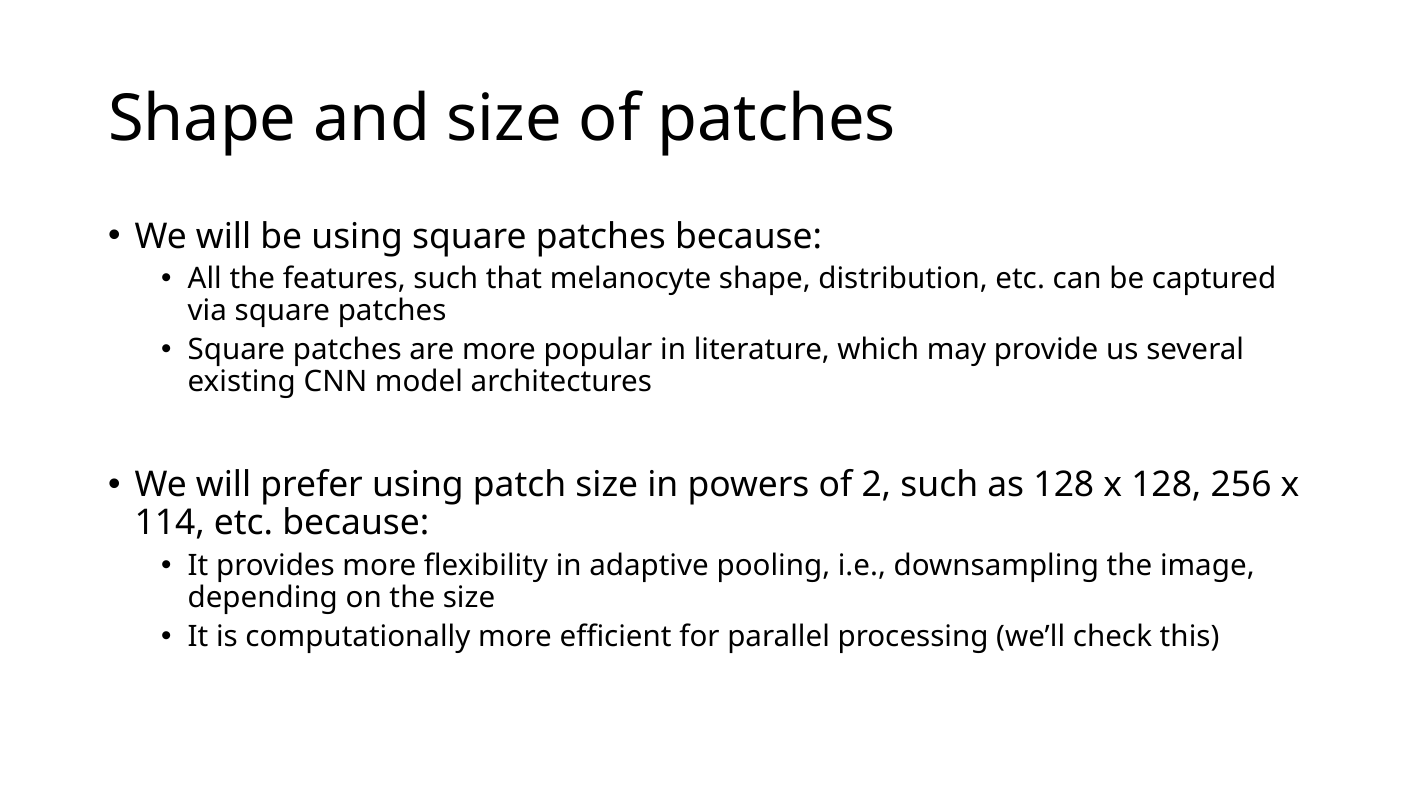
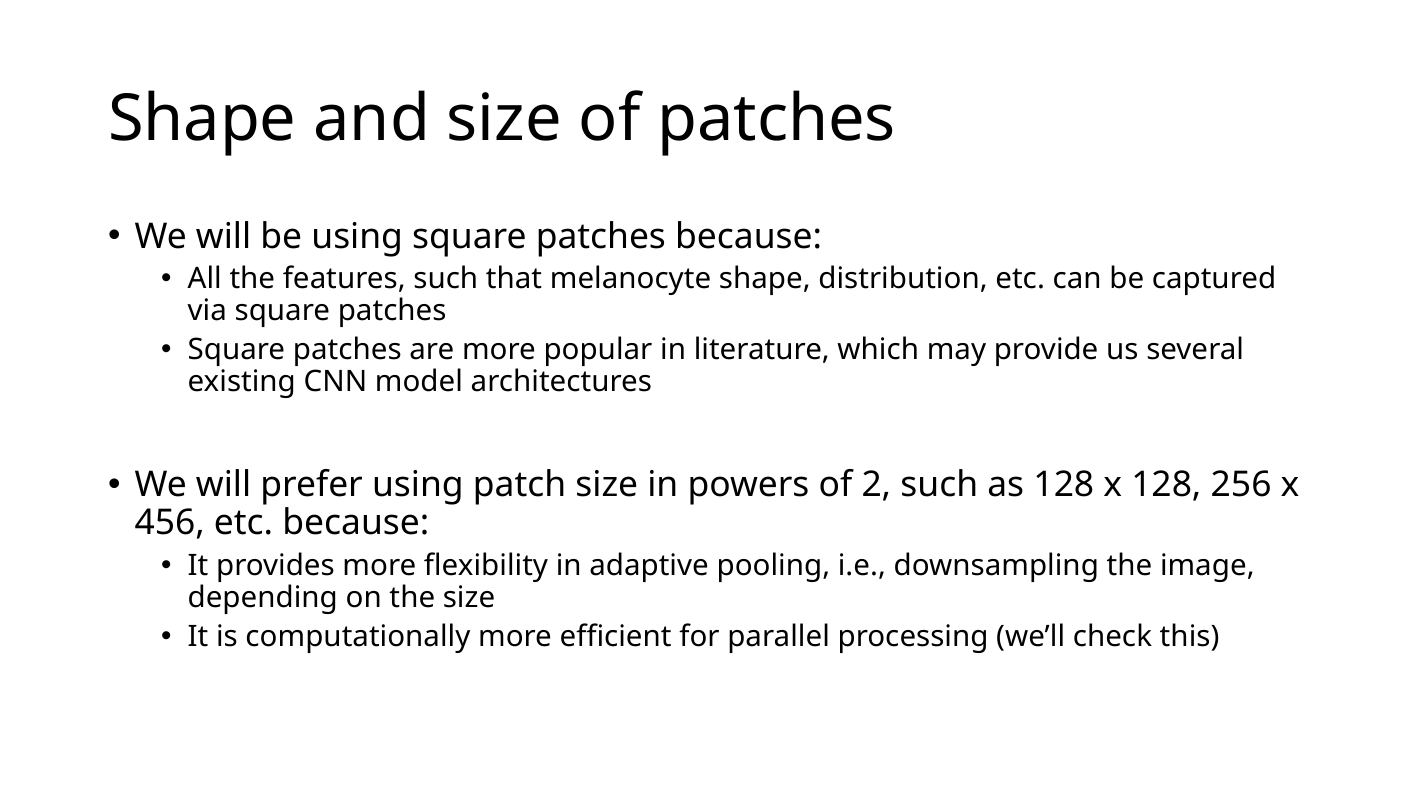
114: 114 -> 456 (170, 523)
